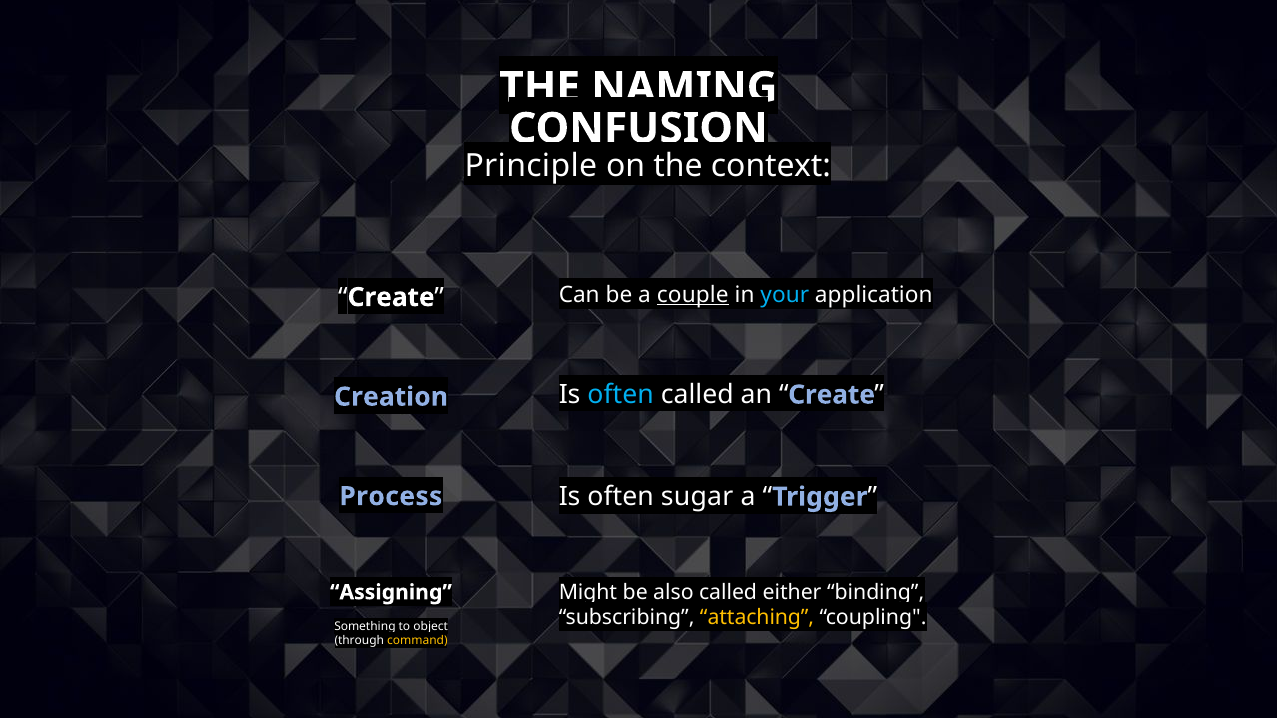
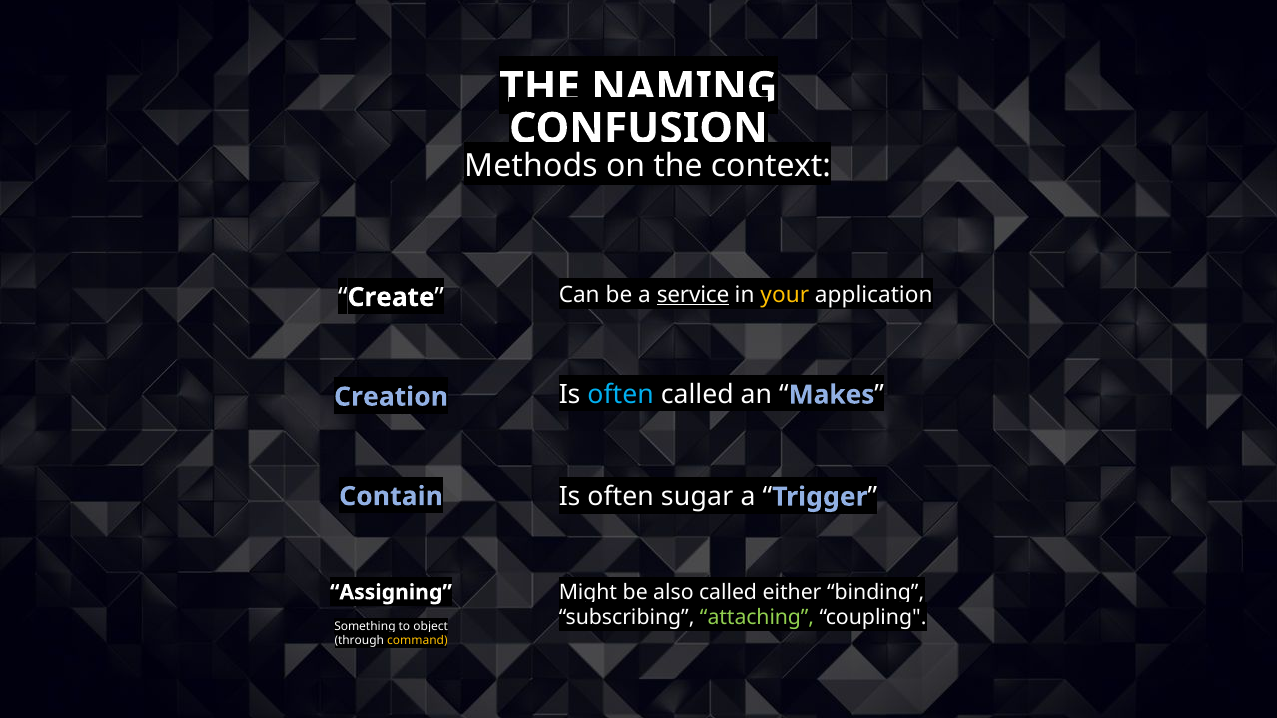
Principle: Principle -> Methods (531, 166)
couple: couple -> service (693, 295)
your colour: light blue -> yellow (785, 295)
Create: Create -> Makes (832, 395)
Process: Process -> Contain (391, 497)
attaching colour: yellow -> light green (757, 618)
